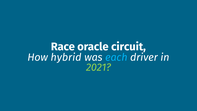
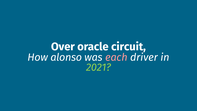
Race: Race -> Over (63, 47)
hybrid: hybrid -> alonso (66, 57)
each colour: light blue -> pink (116, 57)
